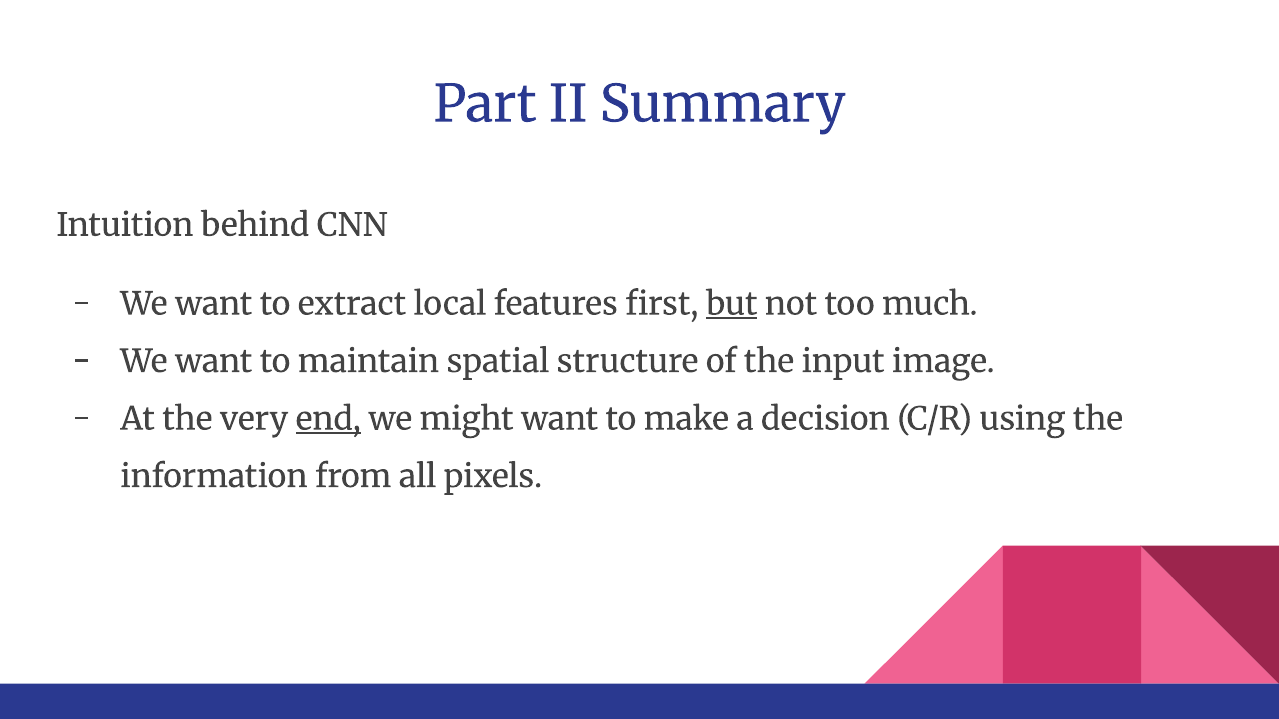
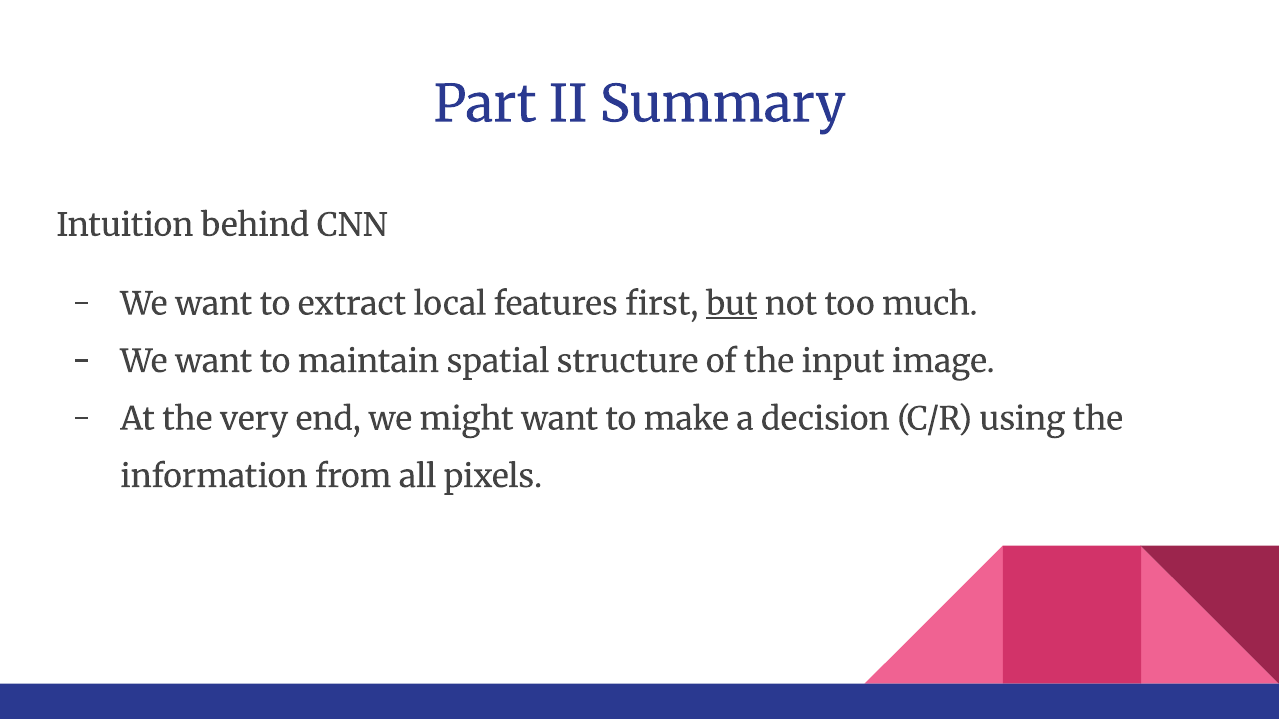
end underline: present -> none (328, 419)
